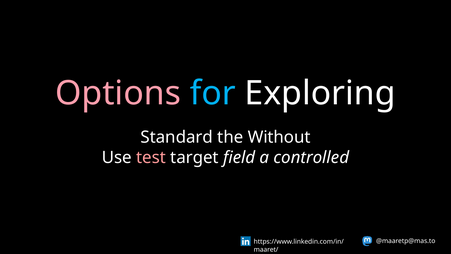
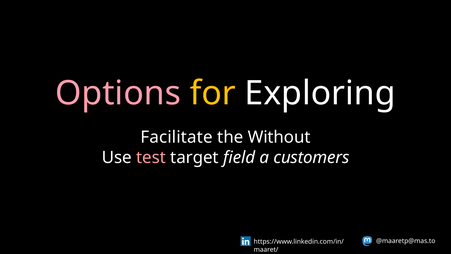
for colour: light blue -> yellow (213, 93)
Standard: Standard -> Facilitate (177, 137)
controlled: controlled -> customers (311, 157)
